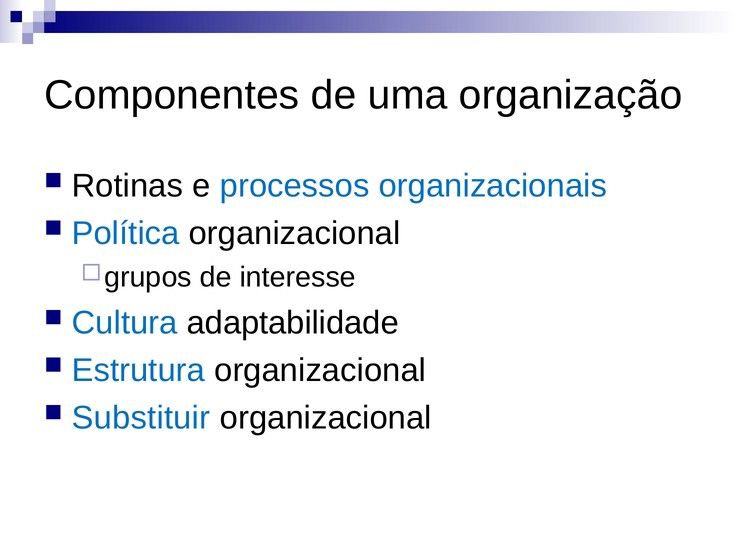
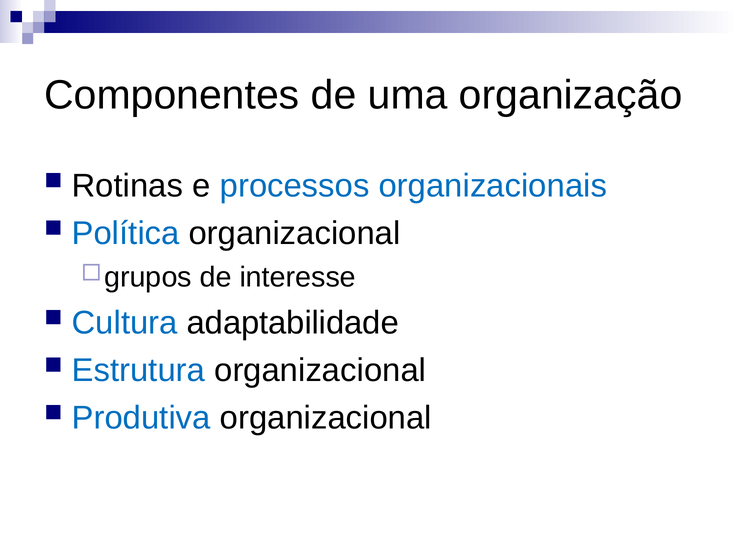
Substituir: Substituir -> Produtiva (141, 418)
